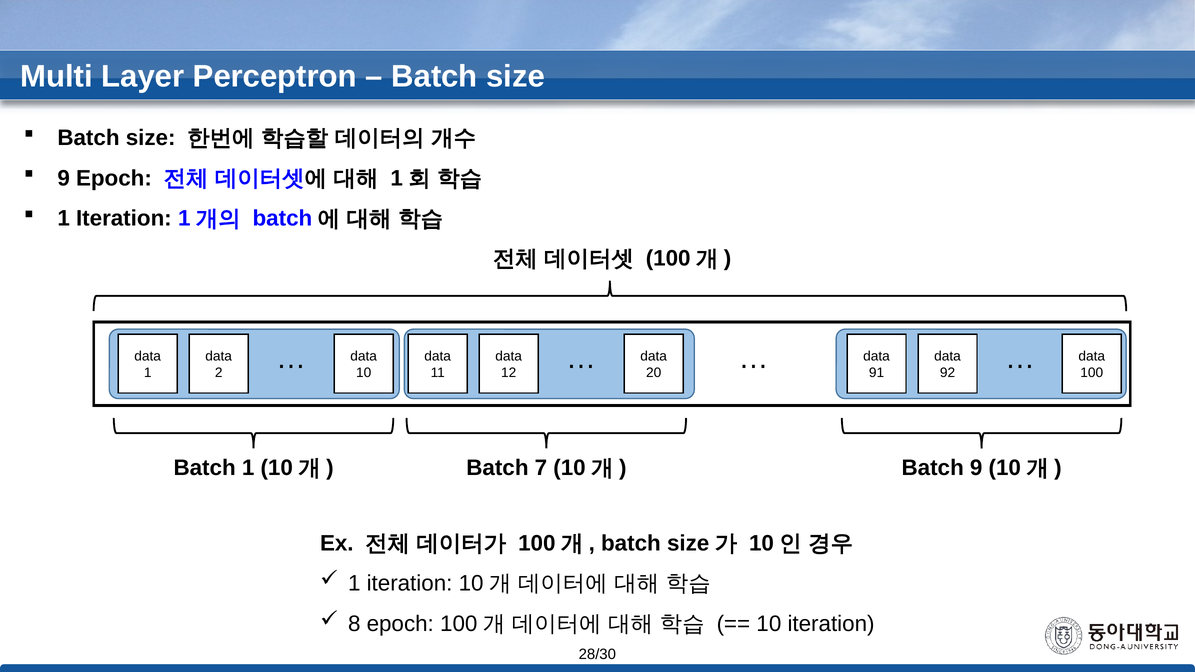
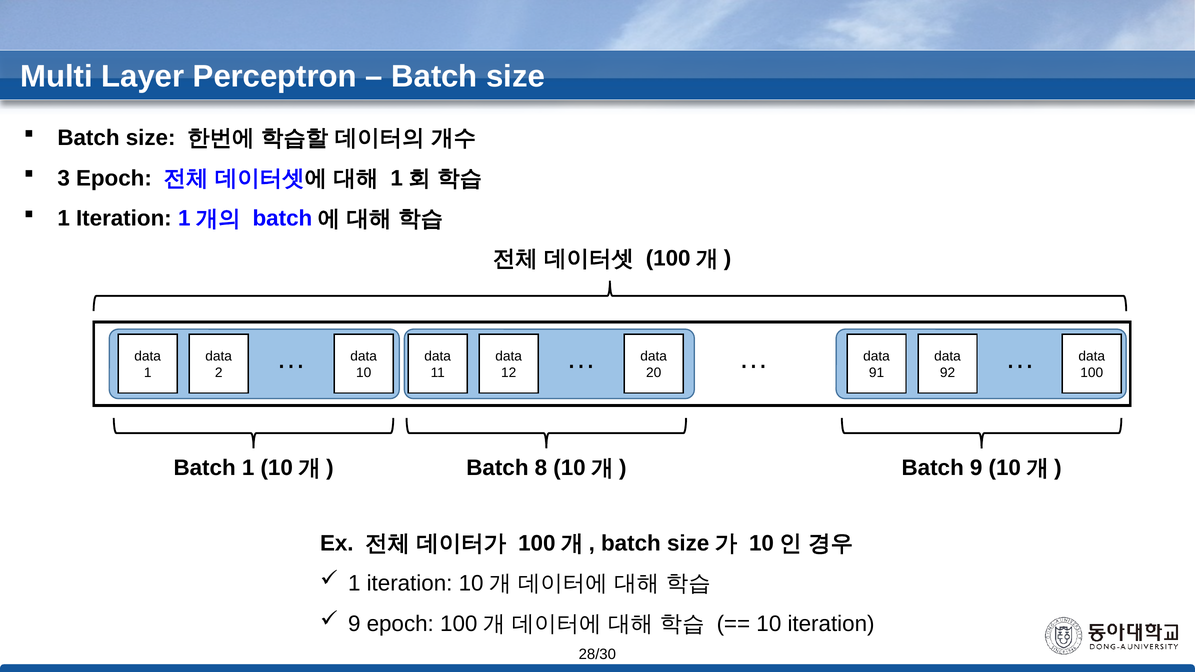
9: 9 -> 3 (64, 178)
7: 7 -> 8 (541, 468)
8: 8 -> 9 (354, 624)
